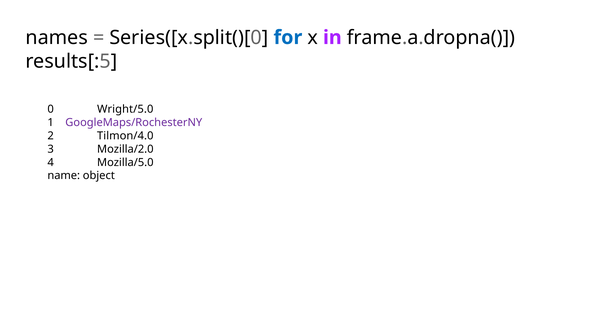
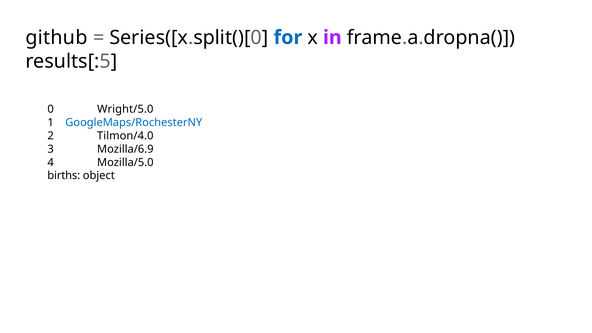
names: names -> github (57, 38)
GoogleMaps/RochesterNY colour: purple -> blue (134, 122)
Mozilla/2.0: Mozilla/2.0 -> Mozilla/6.9 (125, 149)
name: name -> births (64, 176)
